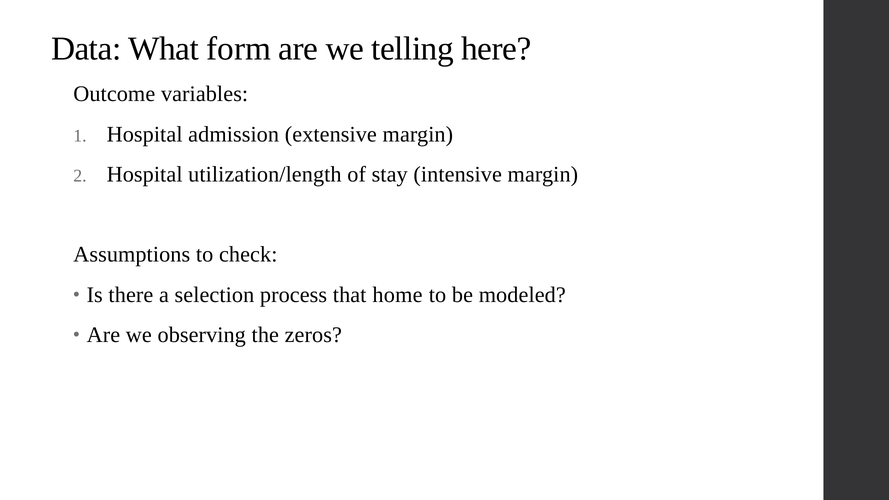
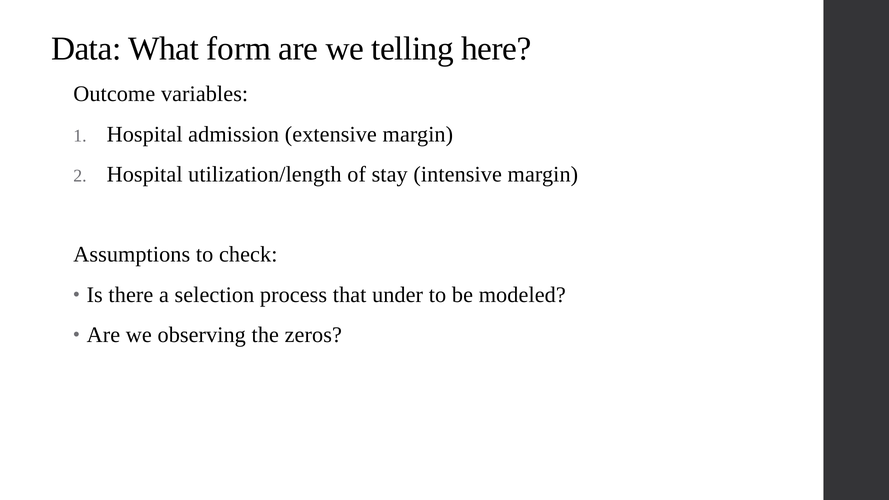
home: home -> under (398, 295)
